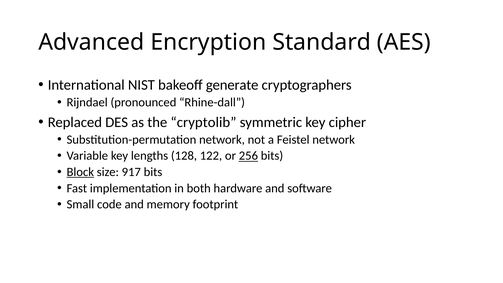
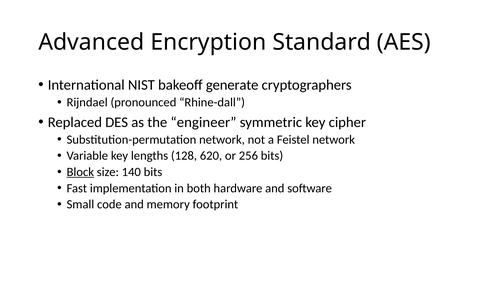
cryptolib: cryptolib -> engineer (203, 122)
122: 122 -> 620 (211, 156)
256 underline: present -> none (248, 156)
917: 917 -> 140 (131, 172)
